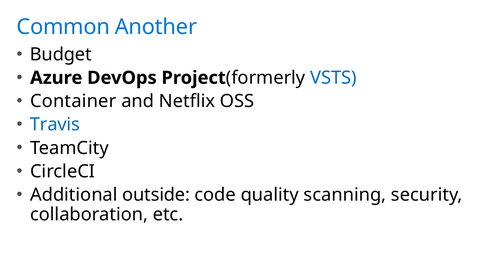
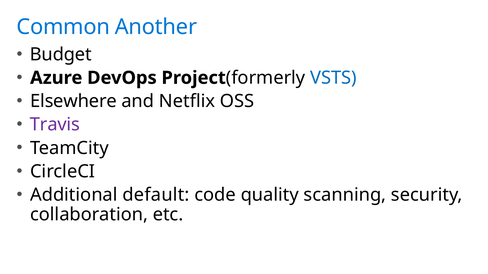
Container: Container -> Elsewhere (73, 101)
Travis colour: blue -> purple (55, 125)
outside: outside -> default (156, 195)
